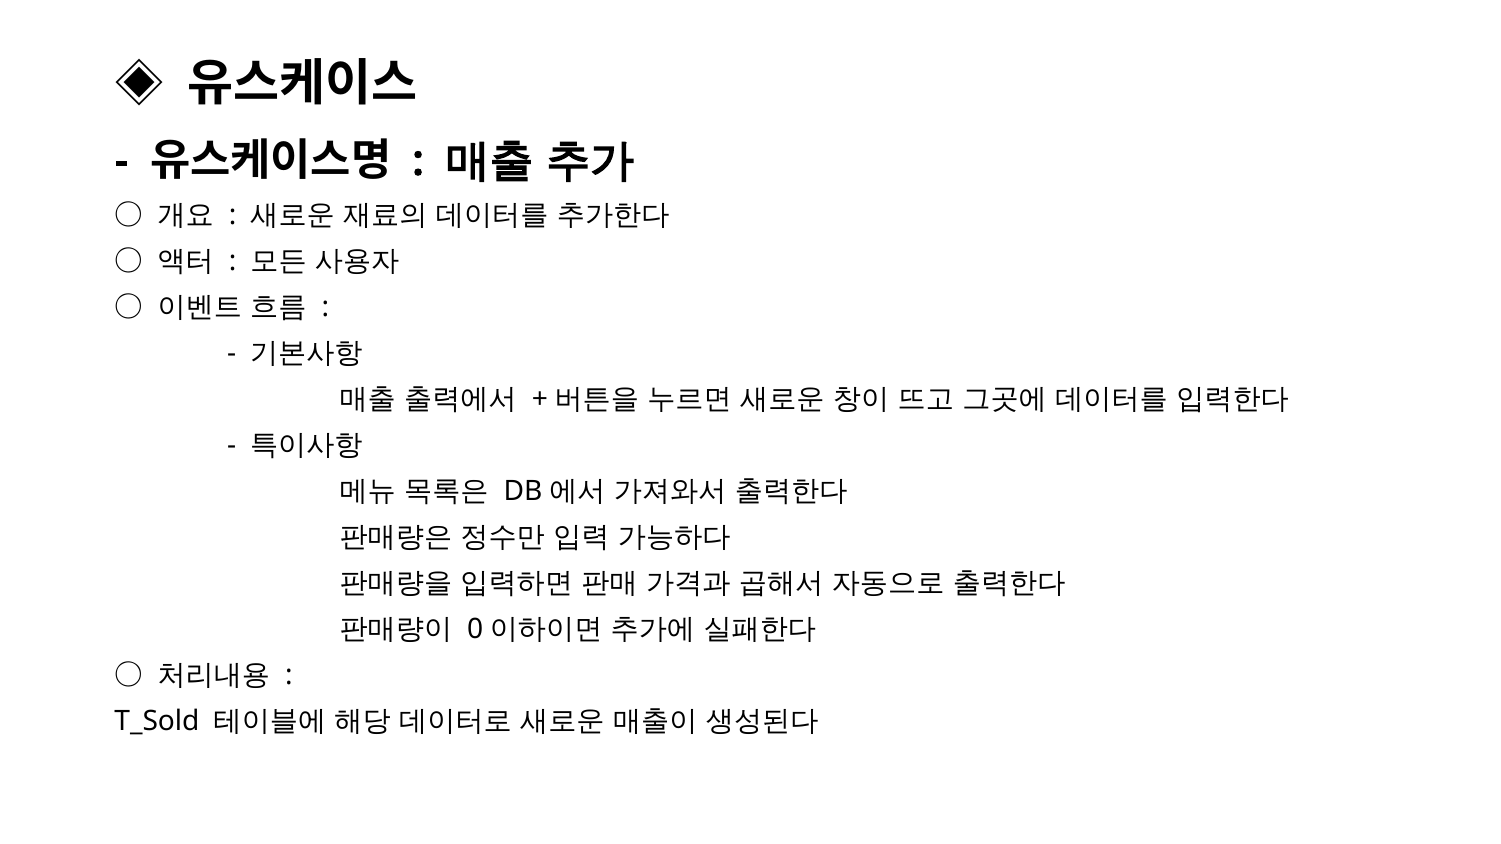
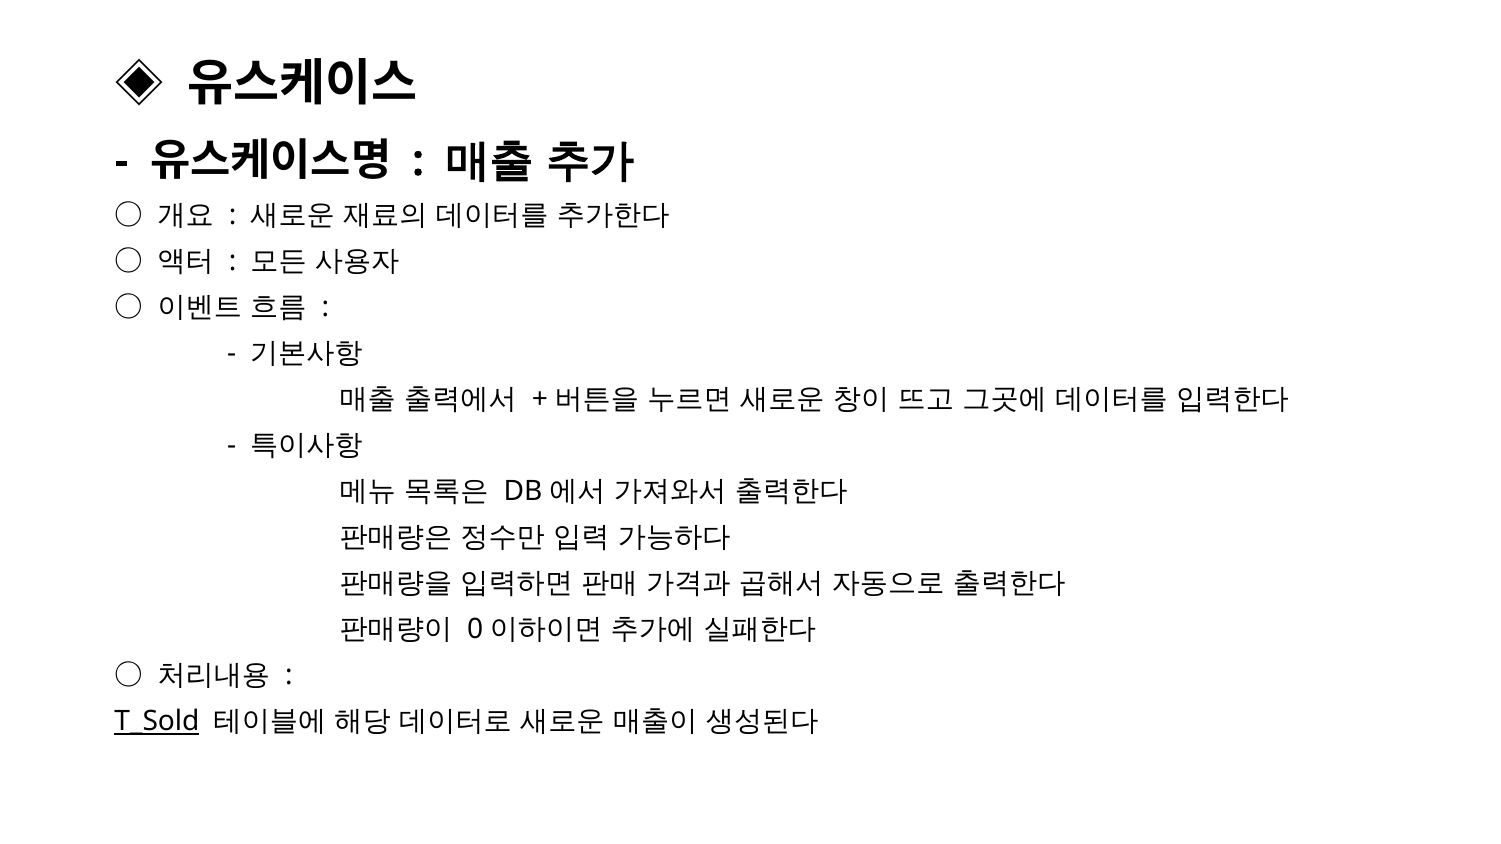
T_Sold underline: none -> present (157, 722)
